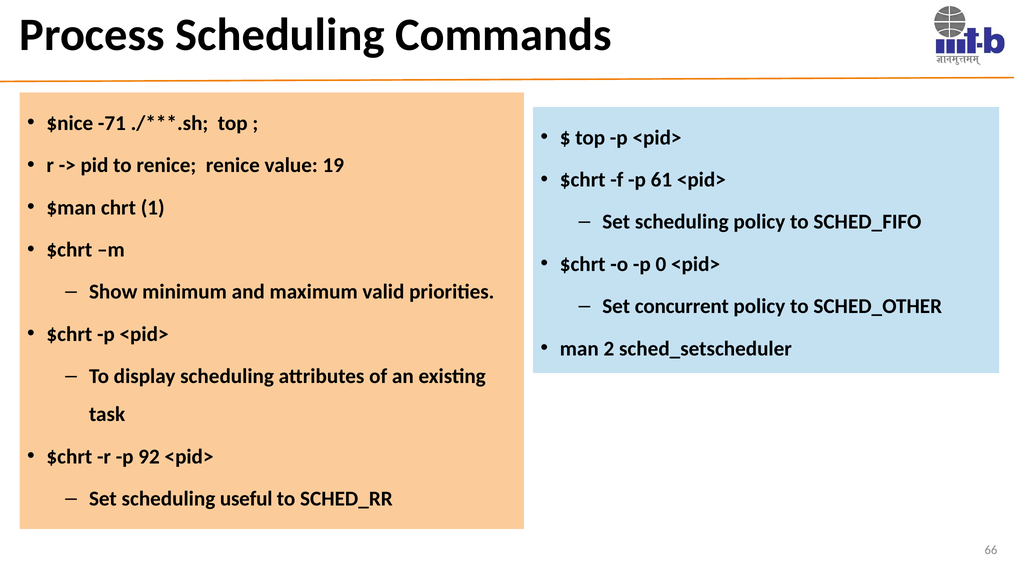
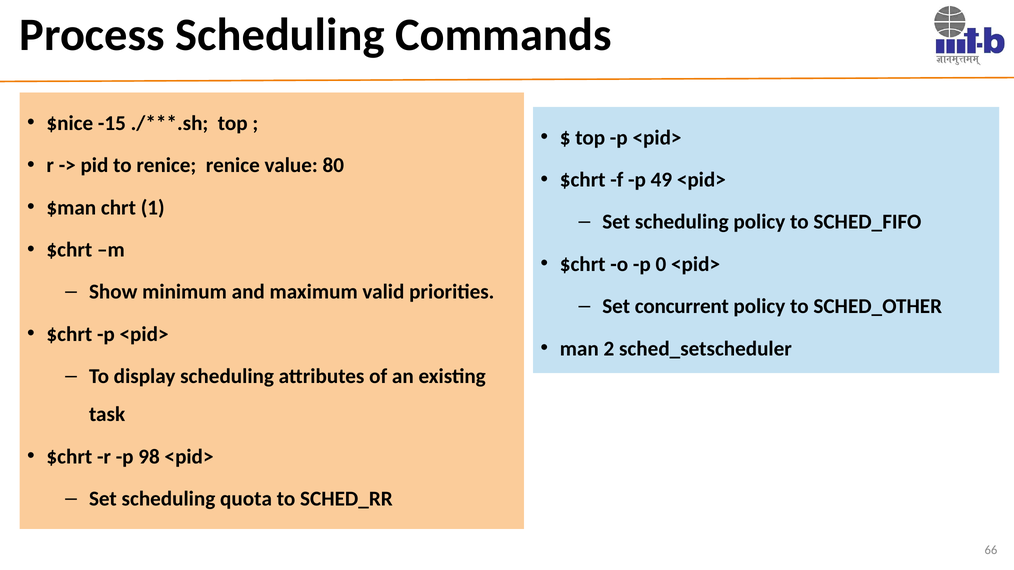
-71: -71 -> -15 (112, 123)
19: 19 -> 80 (333, 165)
61: 61 -> 49 (661, 180)
92: 92 -> 98 (149, 457)
useful: useful -> quota (246, 499)
